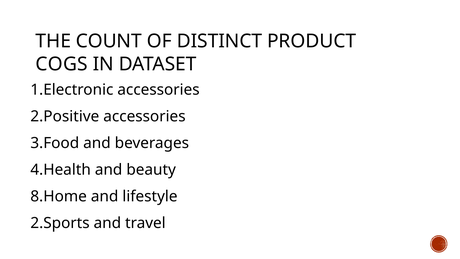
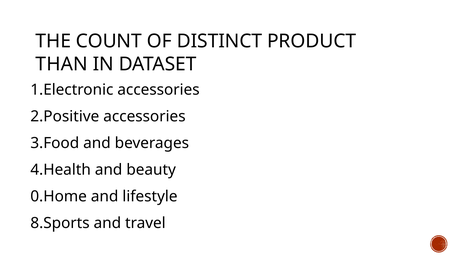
COGS: COGS -> THAN (62, 64)
8.Home: 8.Home -> 0.Home (59, 196)
2.Sports: 2.Sports -> 8.Sports (60, 223)
